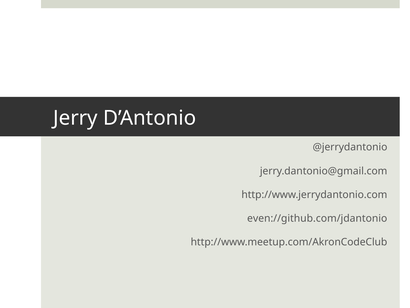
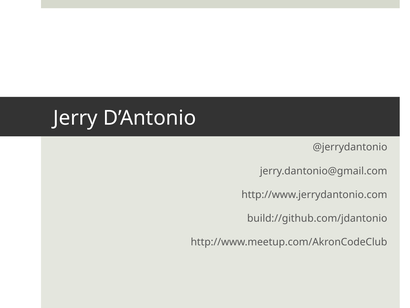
even://github.com/jdantonio: even://github.com/jdantonio -> build://github.com/jdantonio (317, 218)
